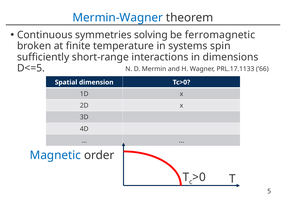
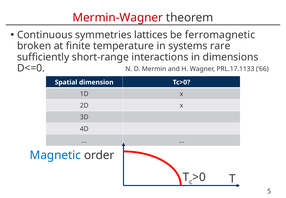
Mermin-Wagner colour: blue -> red (118, 18)
solving: solving -> lattices (151, 35)
spin: spin -> rare (220, 46)
D<=5: D<=5 -> D<=0 (31, 68)
